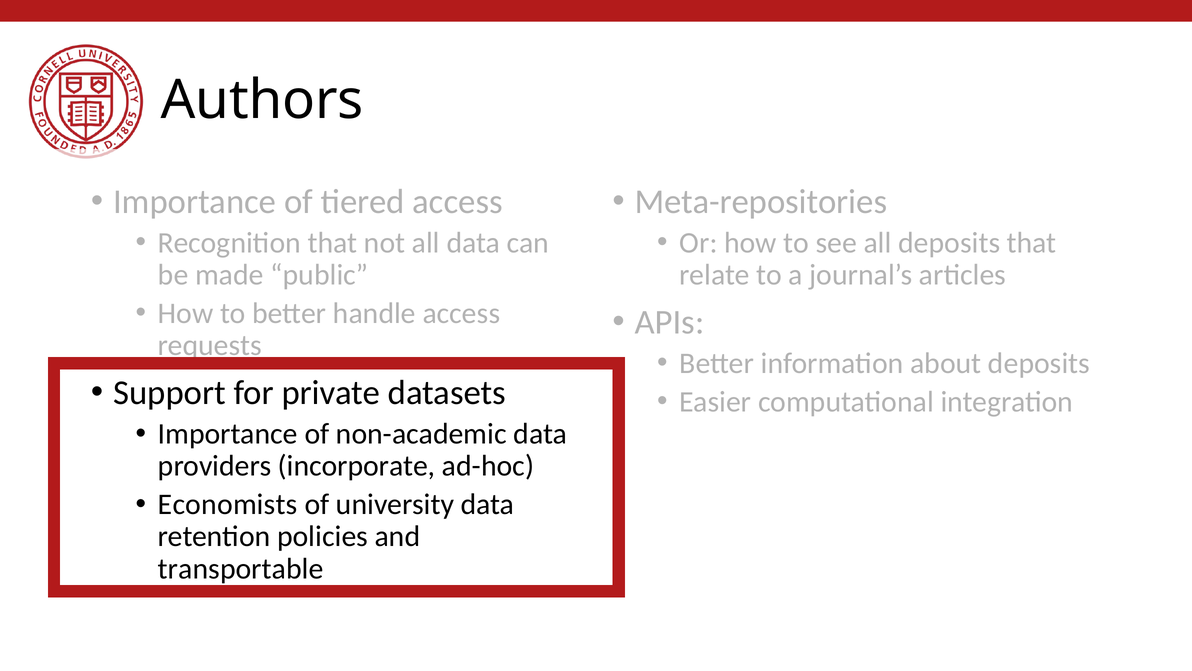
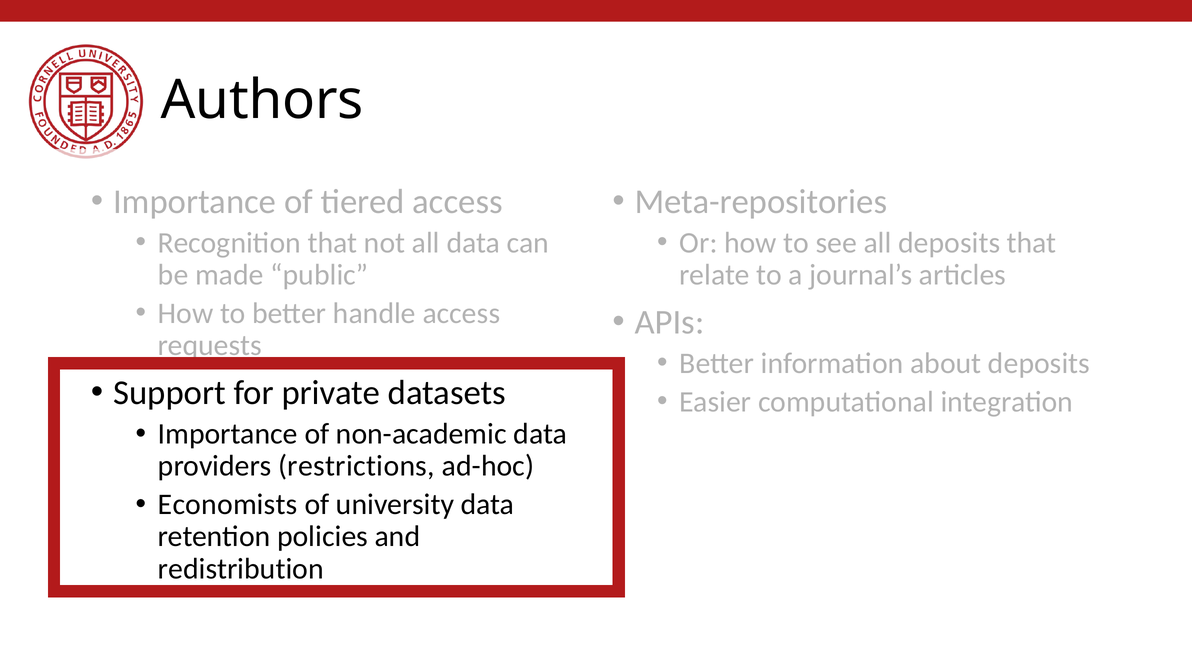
incorporate: incorporate -> restrictions (356, 466)
transportable: transportable -> redistribution (241, 568)
